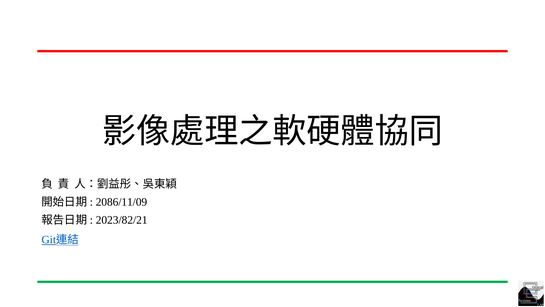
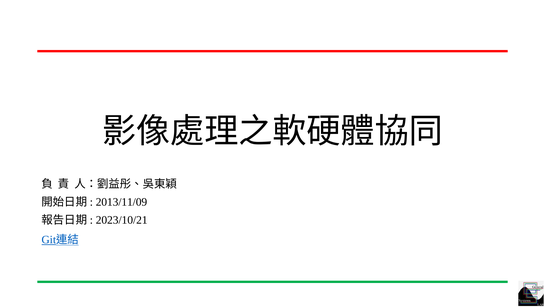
2086/11/09: 2086/11/09 -> 2013/11/09 (121, 202)
2023/82/21: 2023/82/21 -> 2023/10/21 (122, 220)
